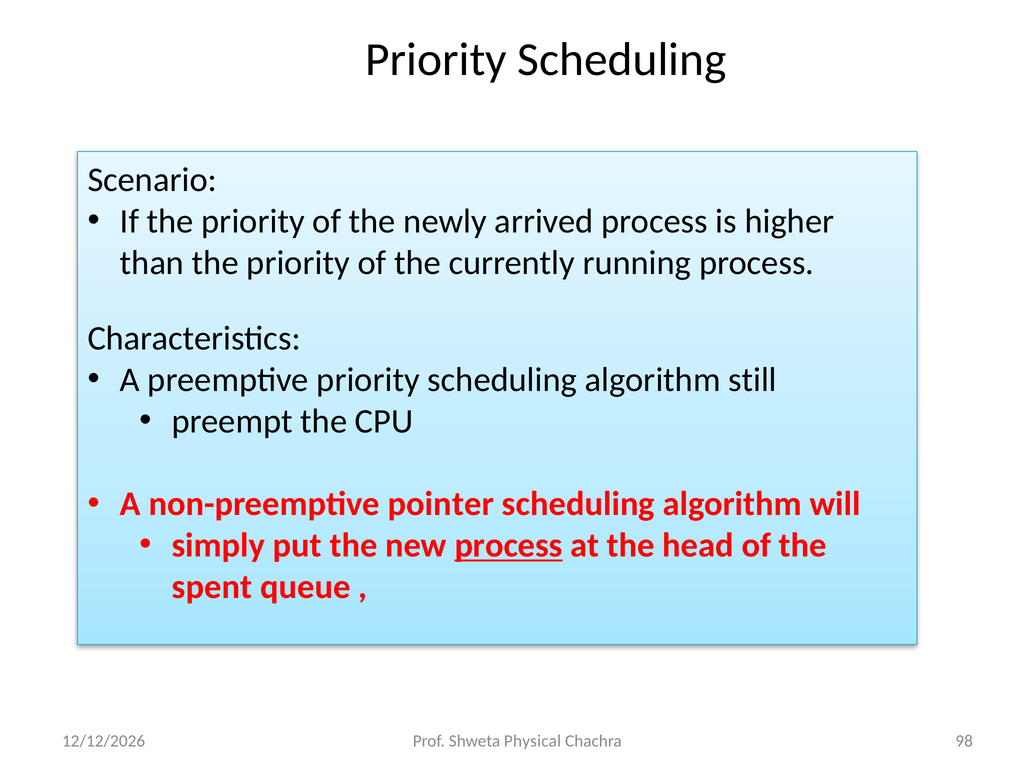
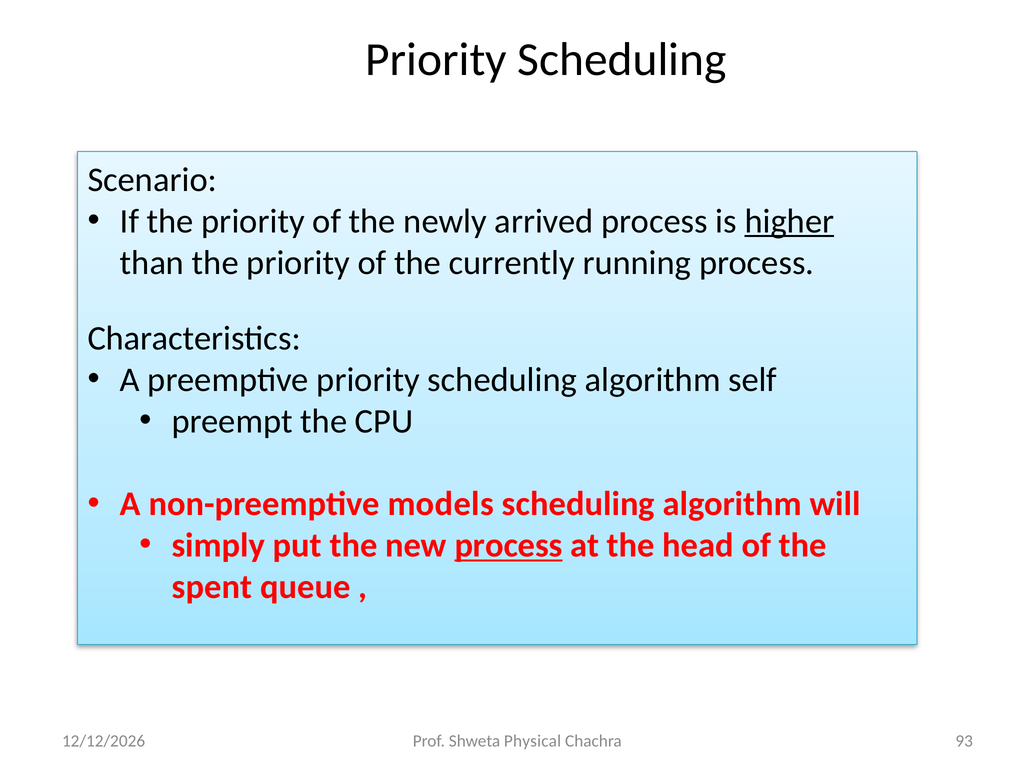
higher underline: none -> present (789, 221)
still: still -> self (753, 380)
pointer: pointer -> models (441, 504)
98: 98 -> 93 (964, 741)
